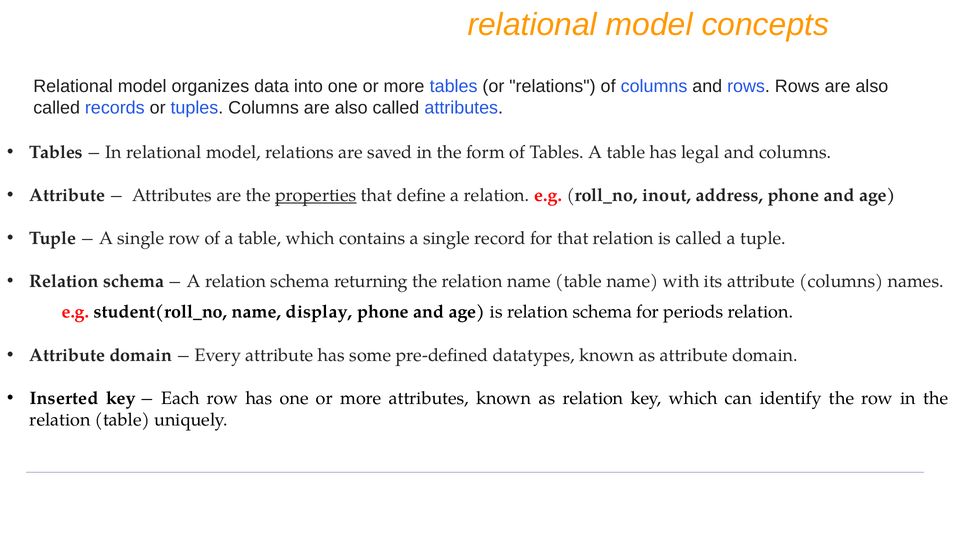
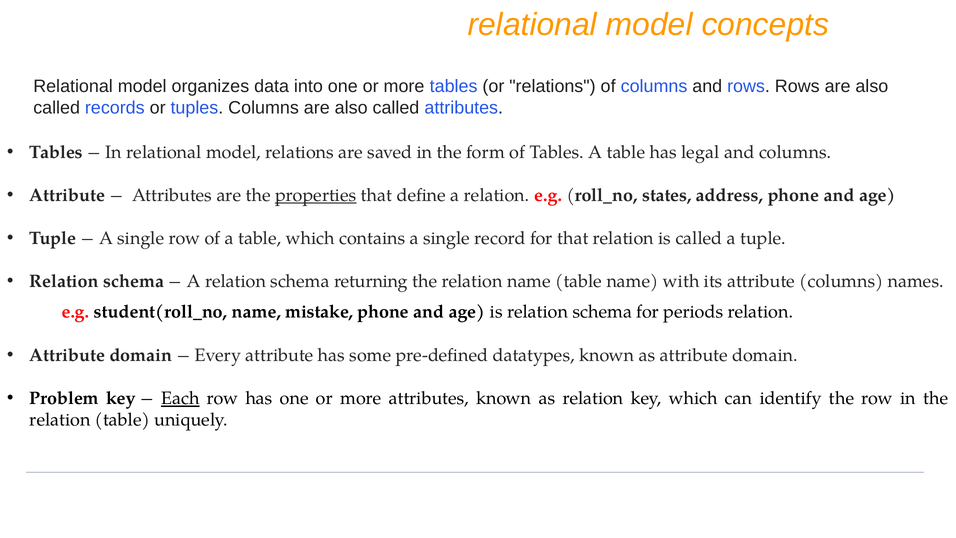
inout: inout -> states (667, 195)
display: display -> mistake (319, 312)
Inserted: Inserted -> Problem (64, 398)
Each underline: none -> present (180, 398)
